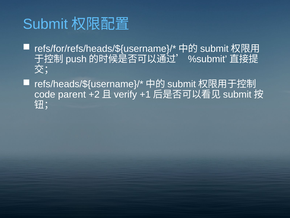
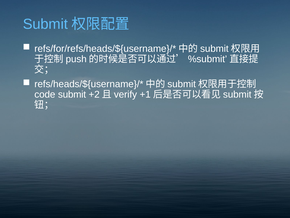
parent: parent -> submit (72, 94)
